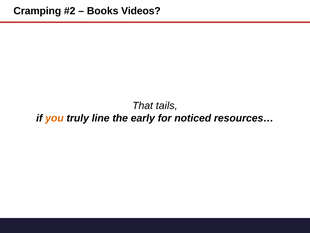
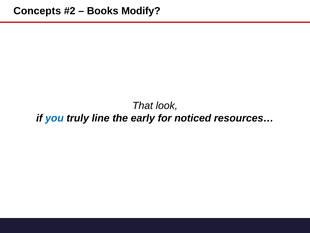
Cramping: Cramping -> Concepts (37, 11)
Videos: Videos -> Modify (141, 11)
tails: tails -> look (167, 106)
you colour: orange -> blue (54, 118)
